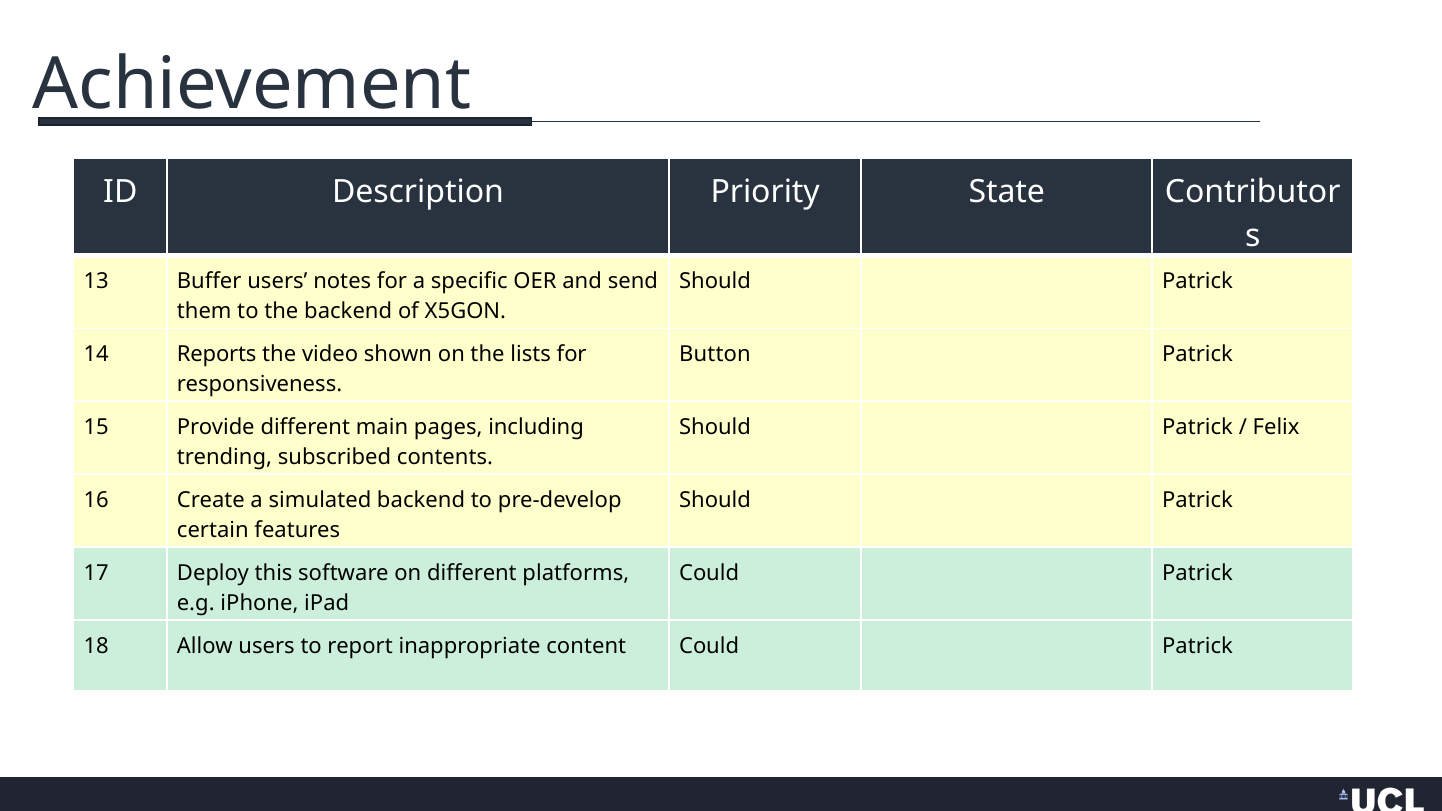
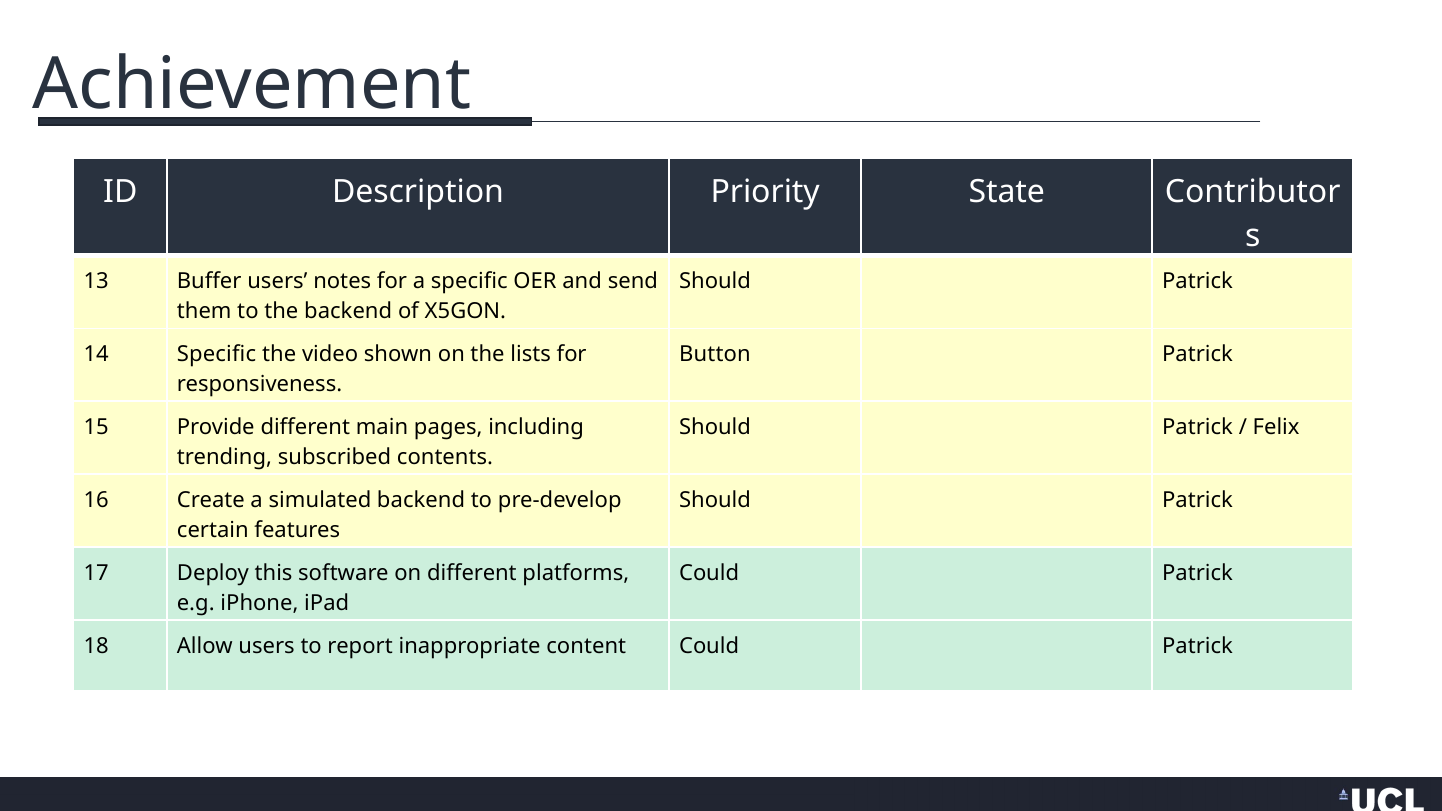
14 Reports: Reports -> Specific (217, 355)
